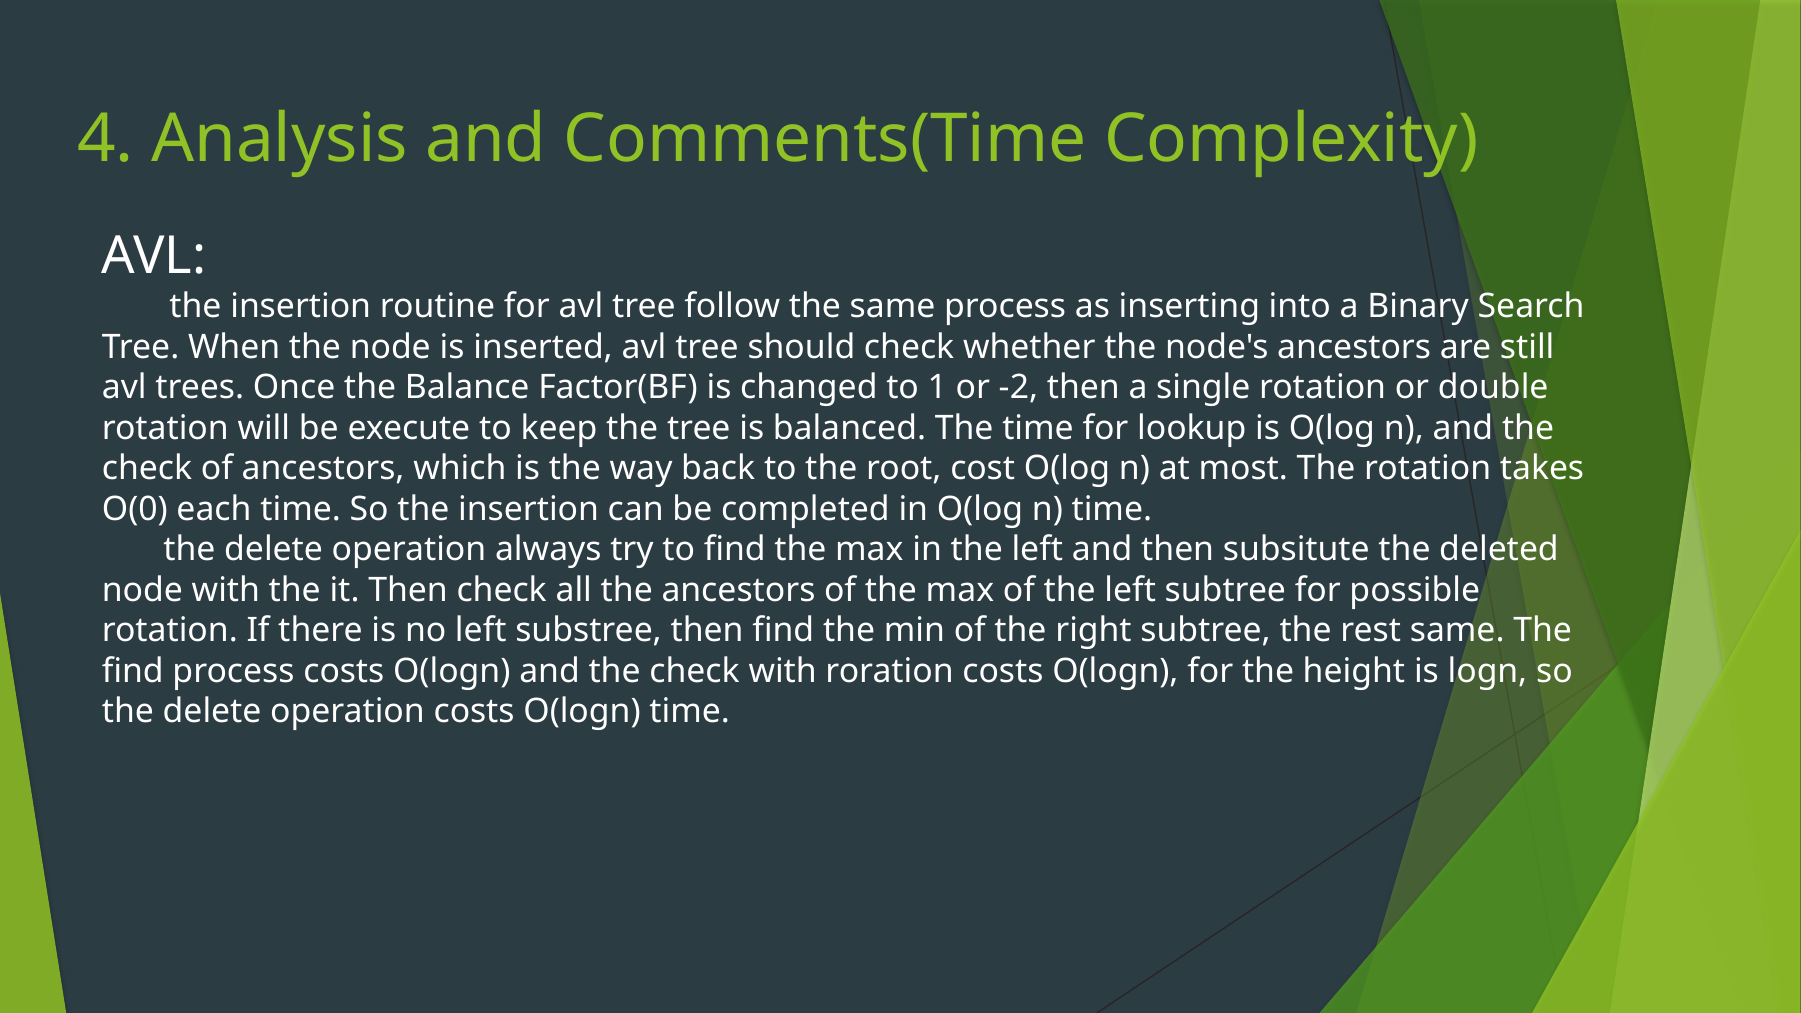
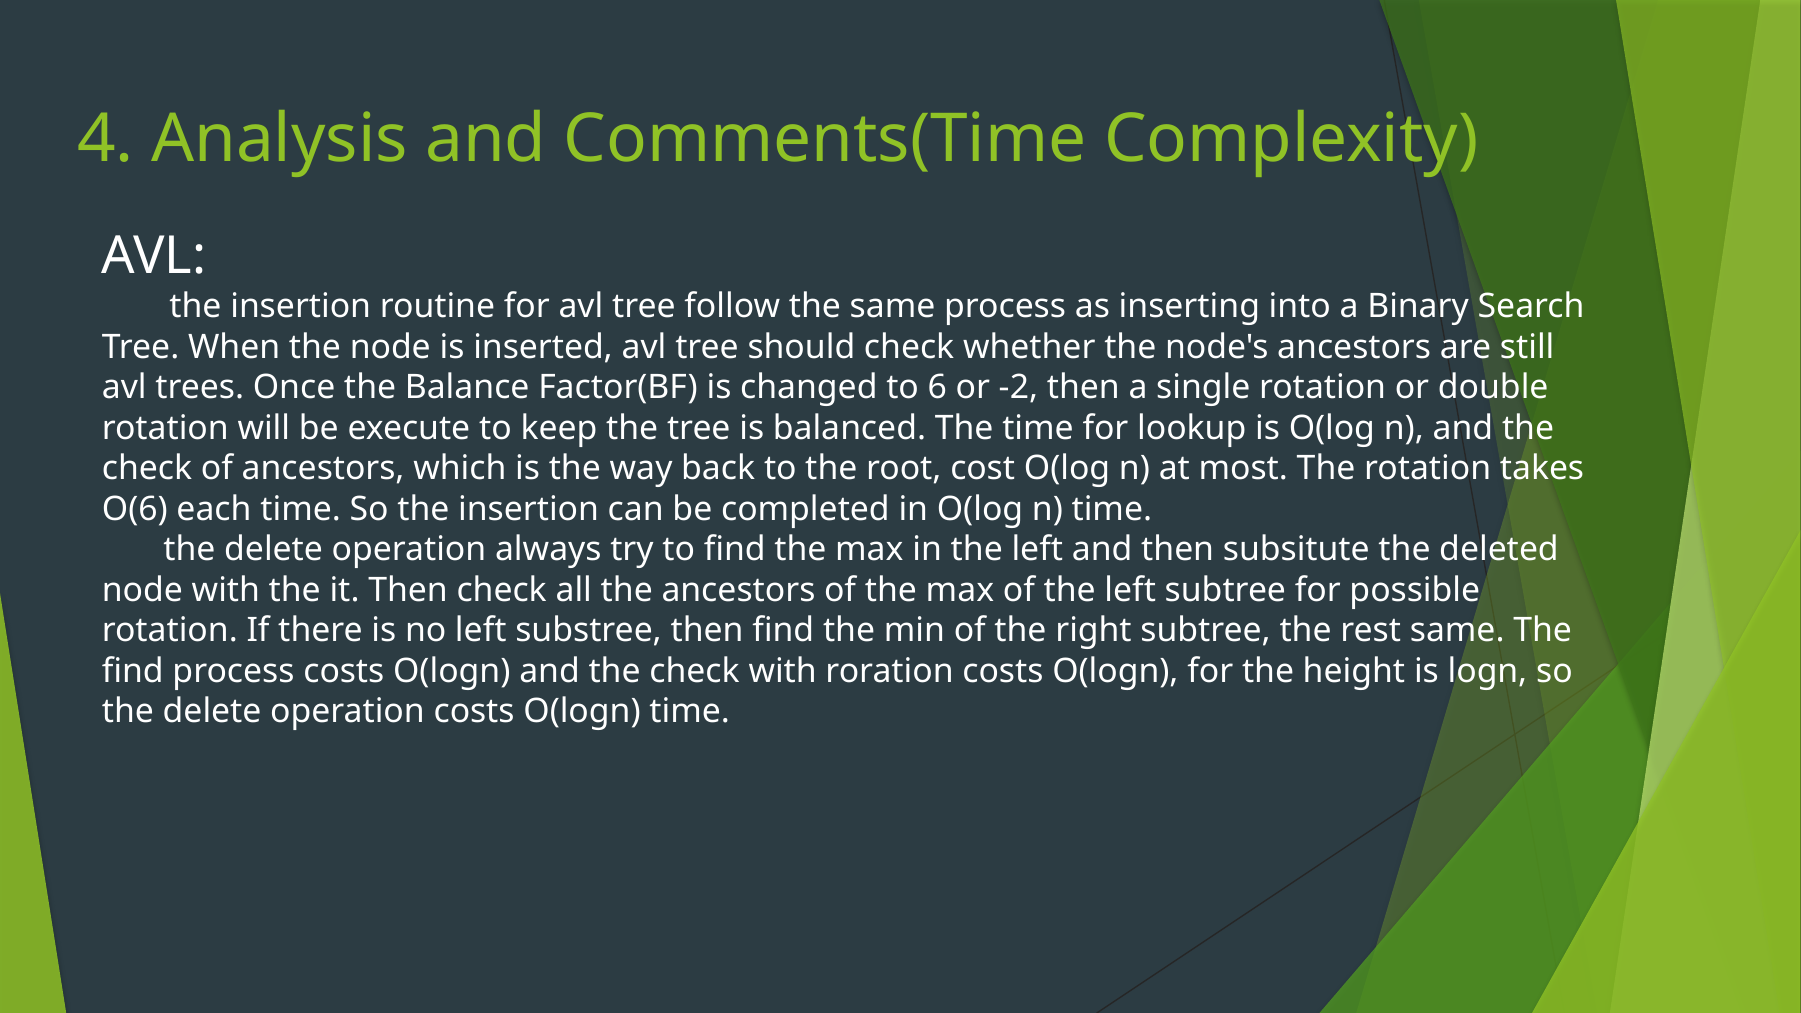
1: 1 -> 6 (937, 387)
O(0: O(0 -> O(6 (135, 509)
